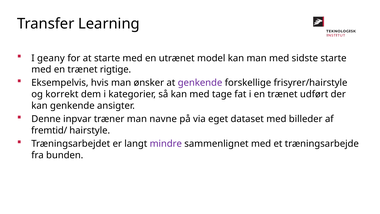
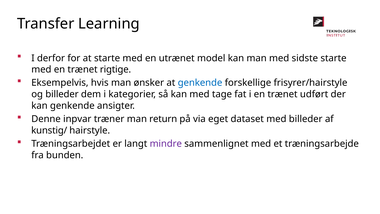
geany: geany -> derfor (51, 58)
genkende colour: purple -> blue (200, 83)
og korrekt: korrekt -> billeder (62, 94)
navne: navne -> return (163, 119)
fremtid/: fremtid/ -> kunstig/ (49, 130)
